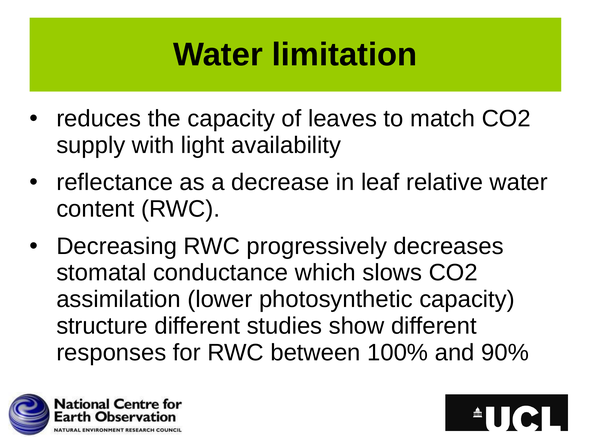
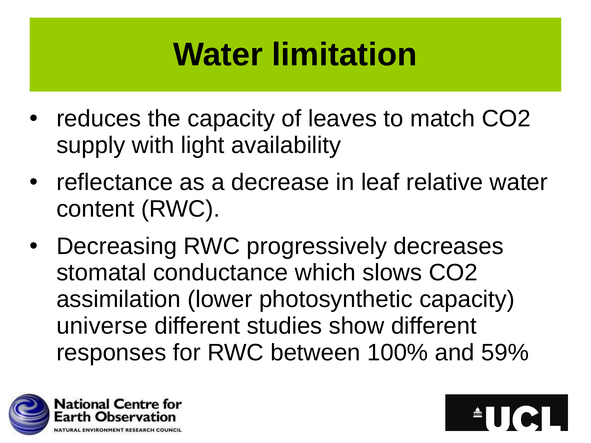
structure: structure -> universe (102, 326)
90%: 90% -> 59% (505, 353)
